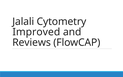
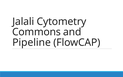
Improved: Improved -> Commons (36, 32)
Reviews: Reviews -> Pipeline (32, 42)
